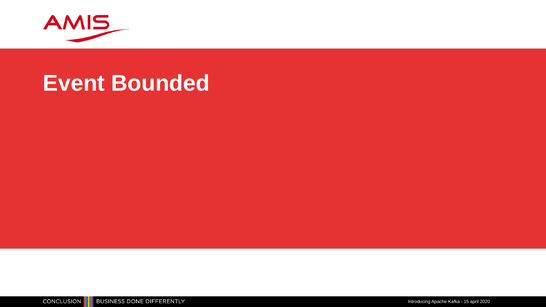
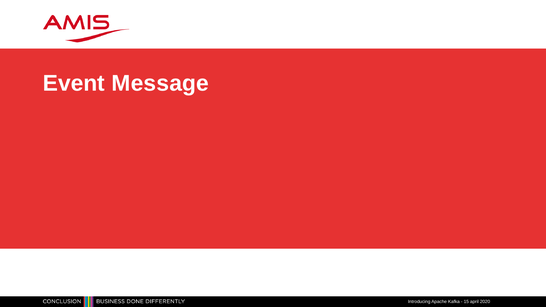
Bounded: Bounded -> Message (160, 83)
